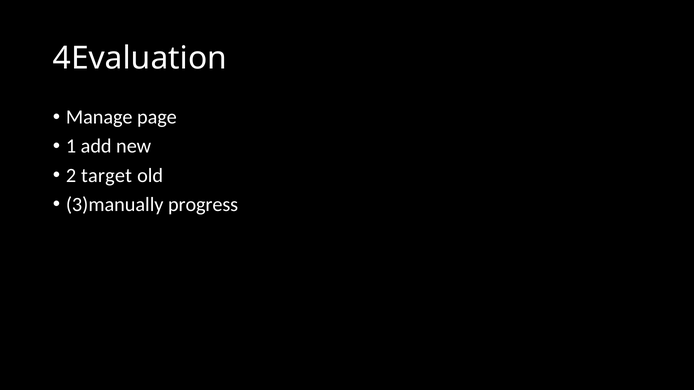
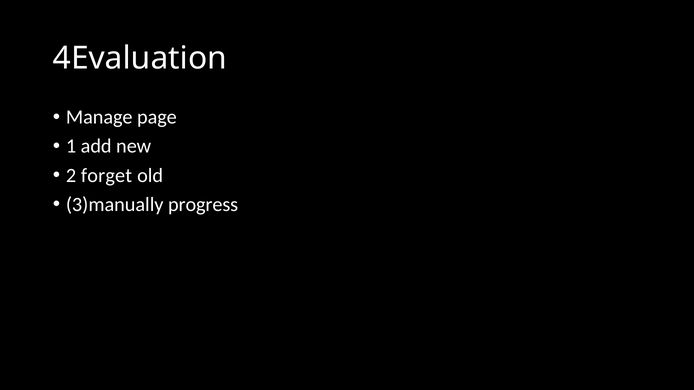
target: target -> forget (107, 176)
